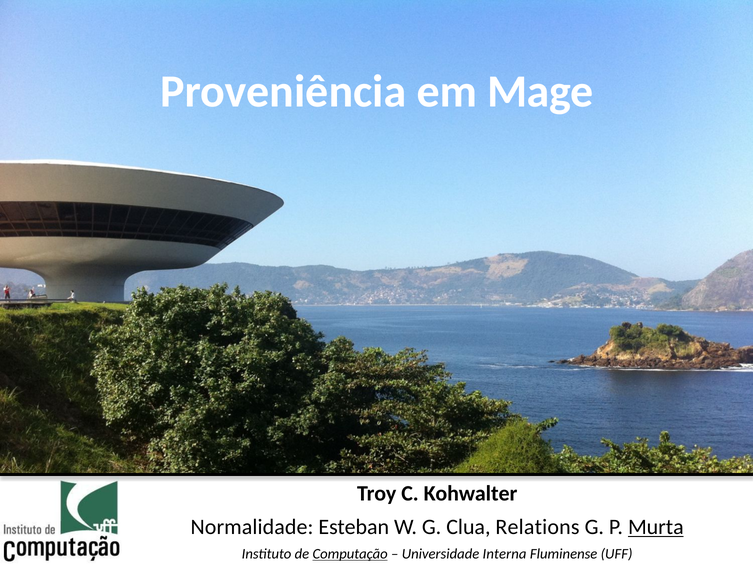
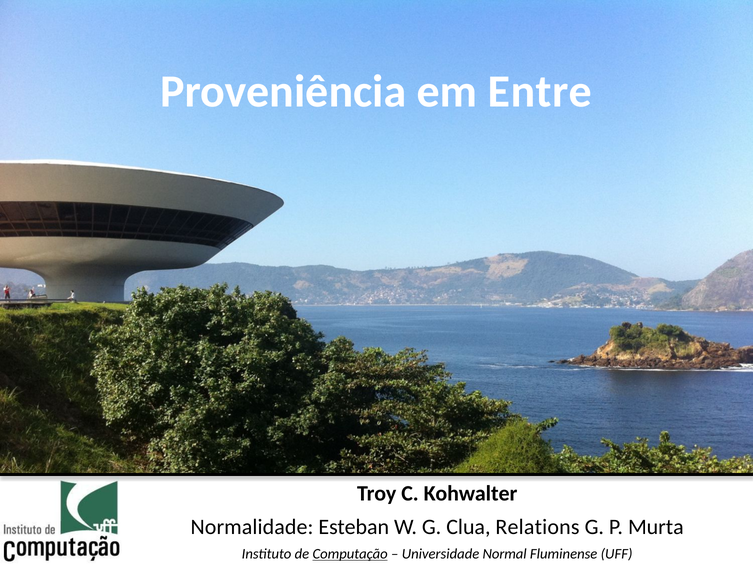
Mage: Mage -> Entre (540, 92)
Murta underline: present -> none (656, 527)
Interna: Interna -> Normal (505, 554)
